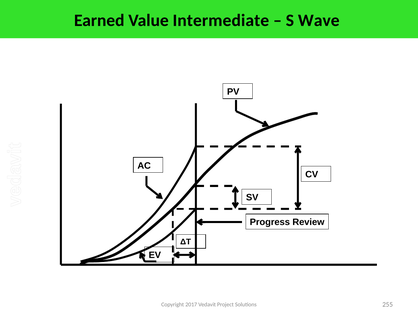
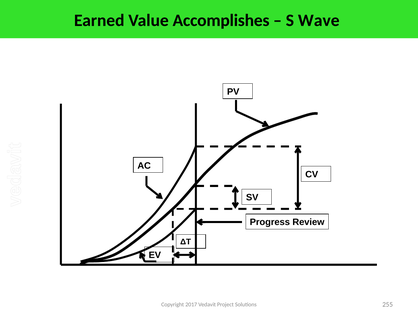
Intermediate: Intermediate -> Accomplishes (221, 20)
